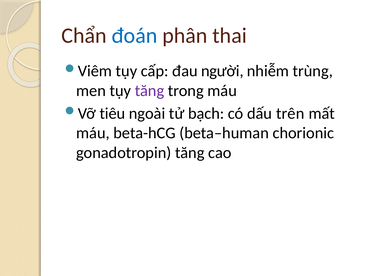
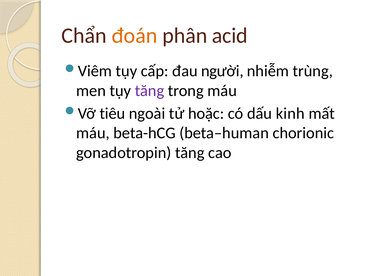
đoán colour: blue -> orange (134, 36)
thai: thai -> acid (230, 36)
bạch: bạch -> hoặc (206, 113)
trên: trên -> kinh (290, 113)
